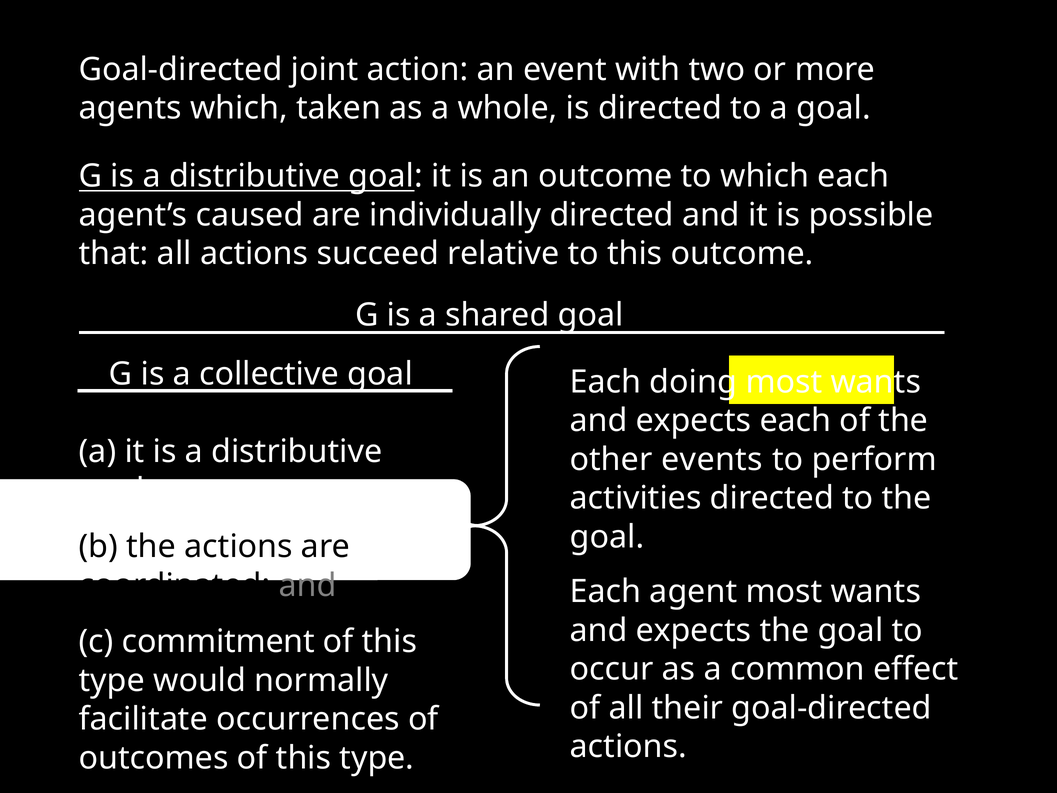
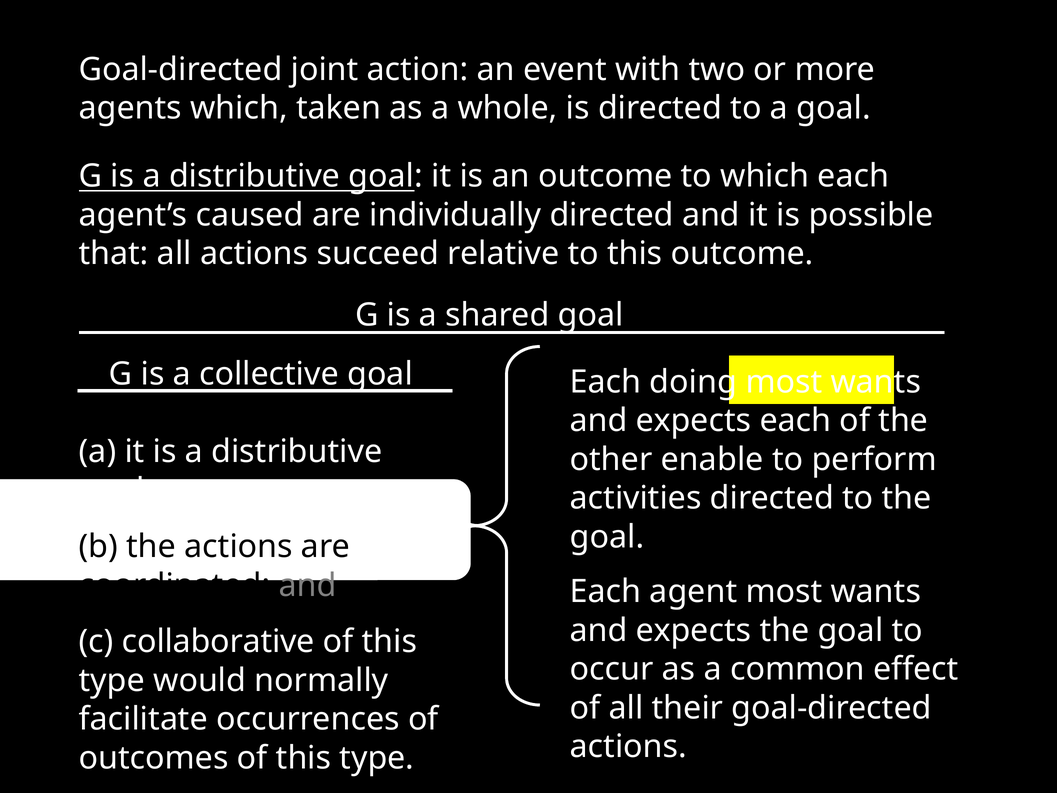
events: events -> enable (712, 459)
commitment: commitment -> collaborative (218, 642)
